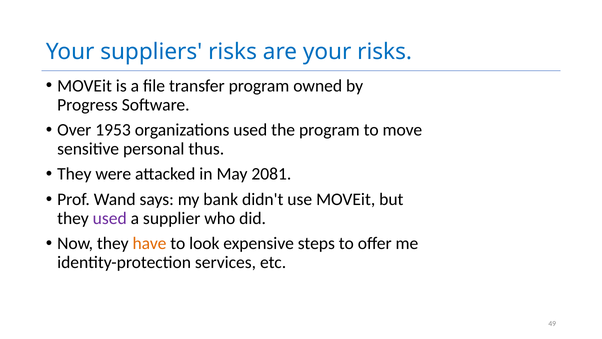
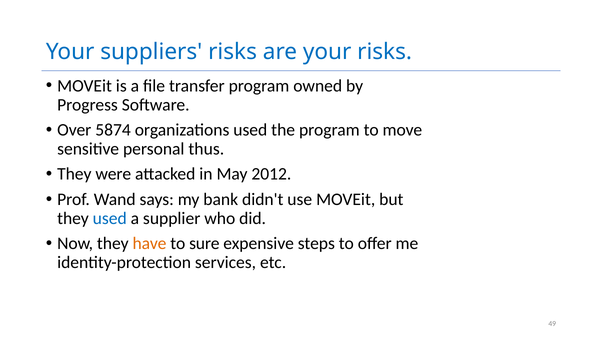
1953: 1953 -> 5874 (113, 130)
2081: 2081 -> 2012 (271, 174)
used colour: purple -> blue (110, 218)
look: look -> sure (204, 243)
